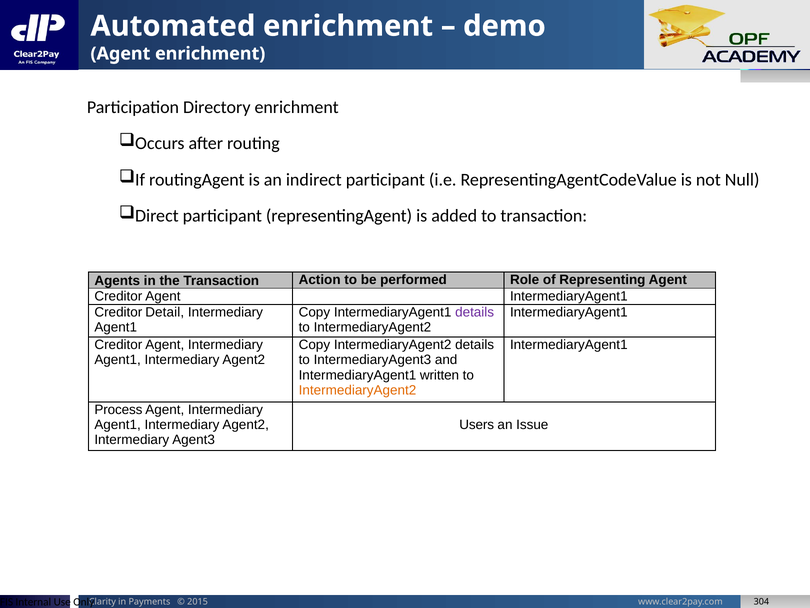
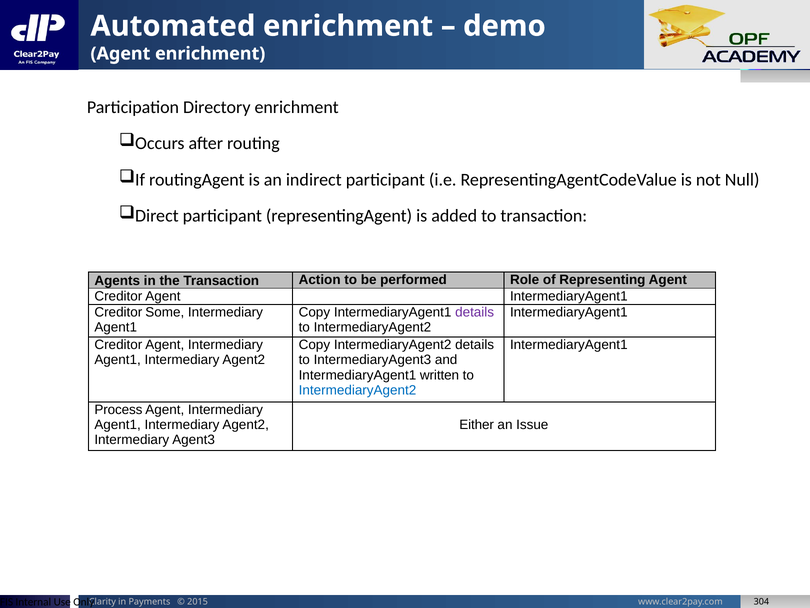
Detail: Detail -> Some (165, 312)
IntermediaryAgent2 colour: orange -> blue (358, 390)
Users: Users -> Either (477, 424)
